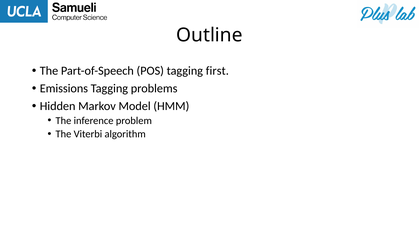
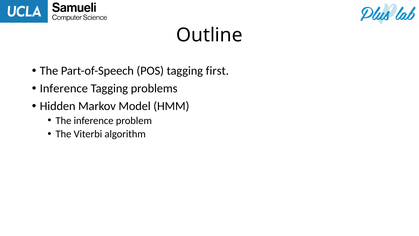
Emissions: Emissions -> Inference (64, 88)
